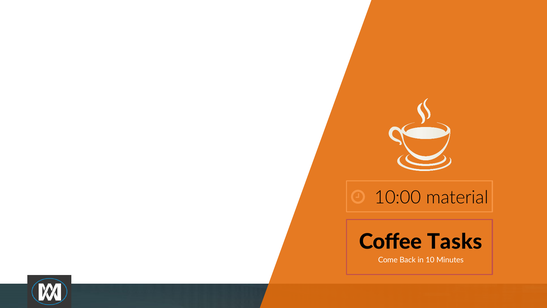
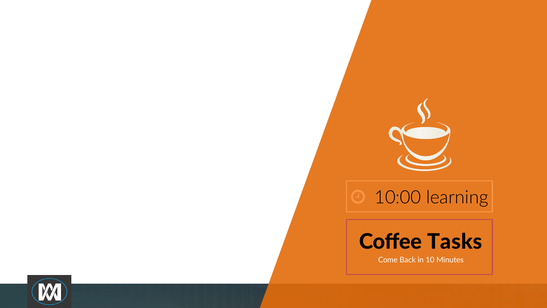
material: material -> learning (457, 197)
